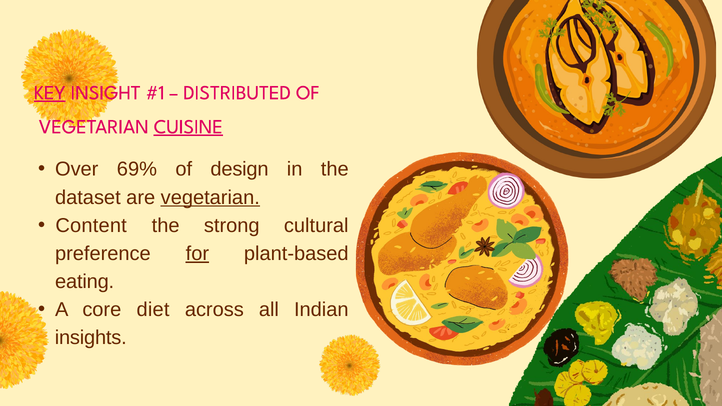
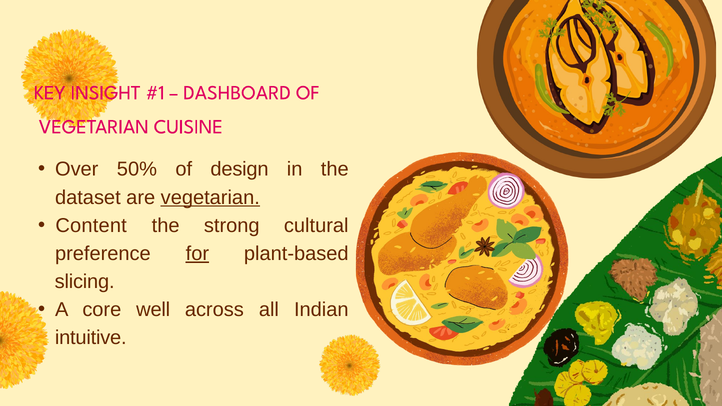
KEY underline: present -> none (50, 93)
DISTRIBUTED: DISTRIBUTED -> DASHBOARD (237, 93)
CUISINE underline: present -> none (188, 127)
69%: 69% -> 50% (137, 169)
eating: eating -> slicing (85, 282)
diet: diet -> well (153, 310)
insights: insights -> intuitive (91, 338)
